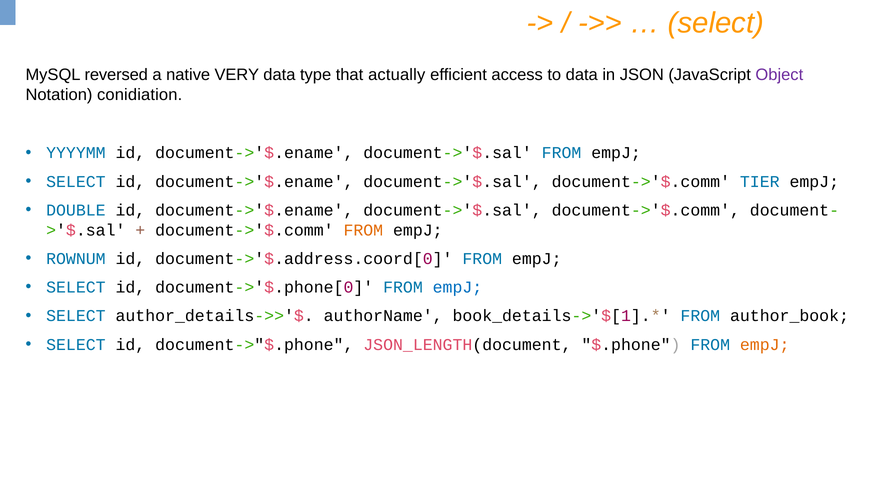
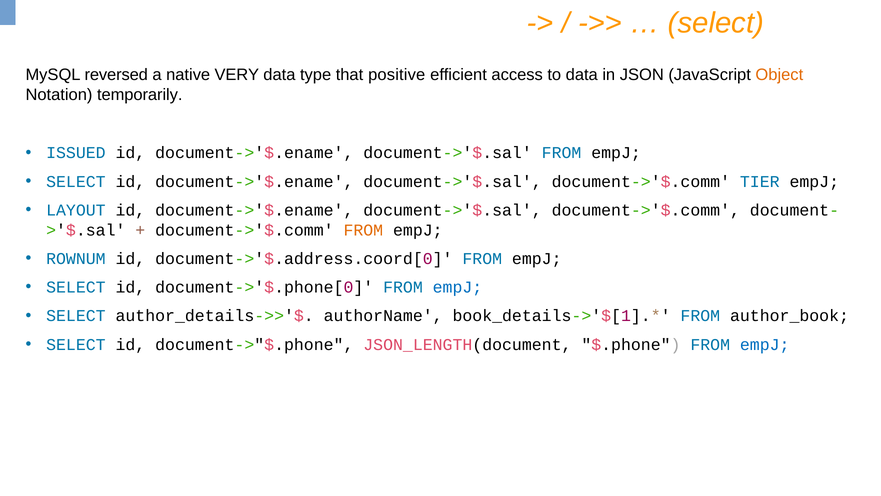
actually: actually -> positive (397, 75)
Object colour: purple -> orange (779, 75)
conidiation: conidiation -> temporarily (140, 95)
YYYYMM: YYYYMM -> ISSUED (76, 153)
DOUBLE: DOUBLE -> LAYOUT (76, 210)
empJ colour: orange -> blue (765, 344)
